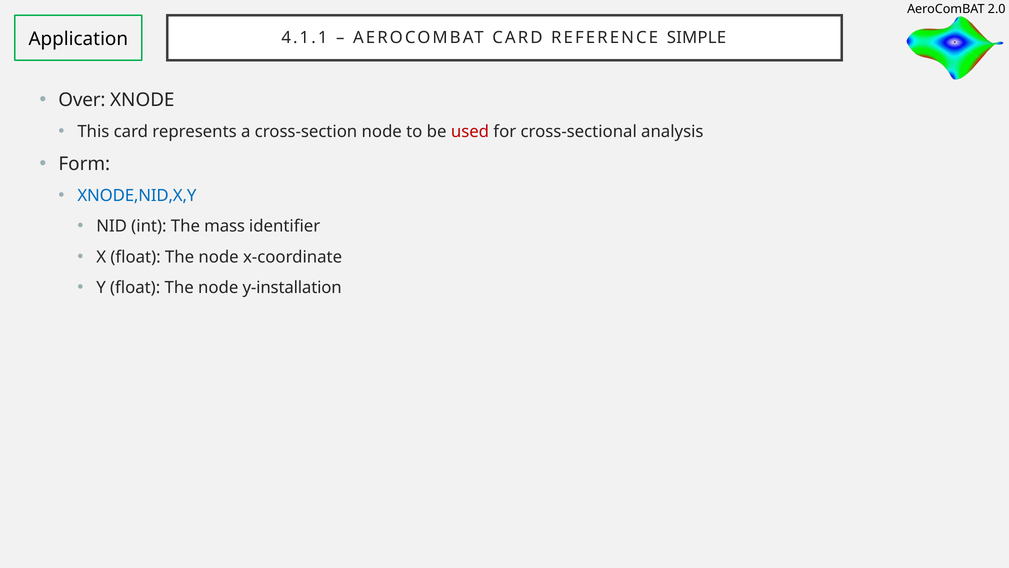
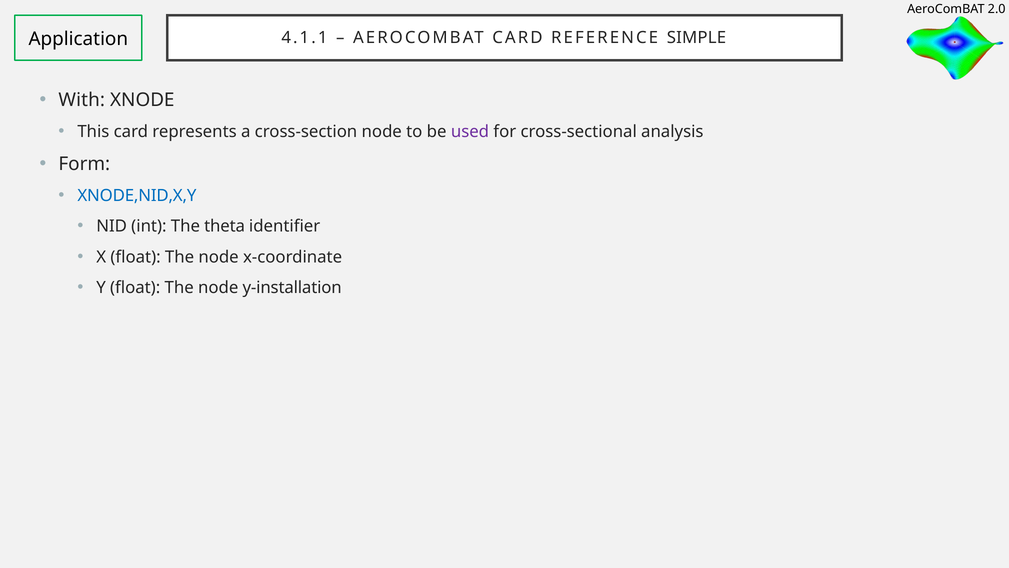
Over: Over -> With (82, 100)
used colour: red -> purple (470, 132)
mass: mass -> theta (225, 226)
